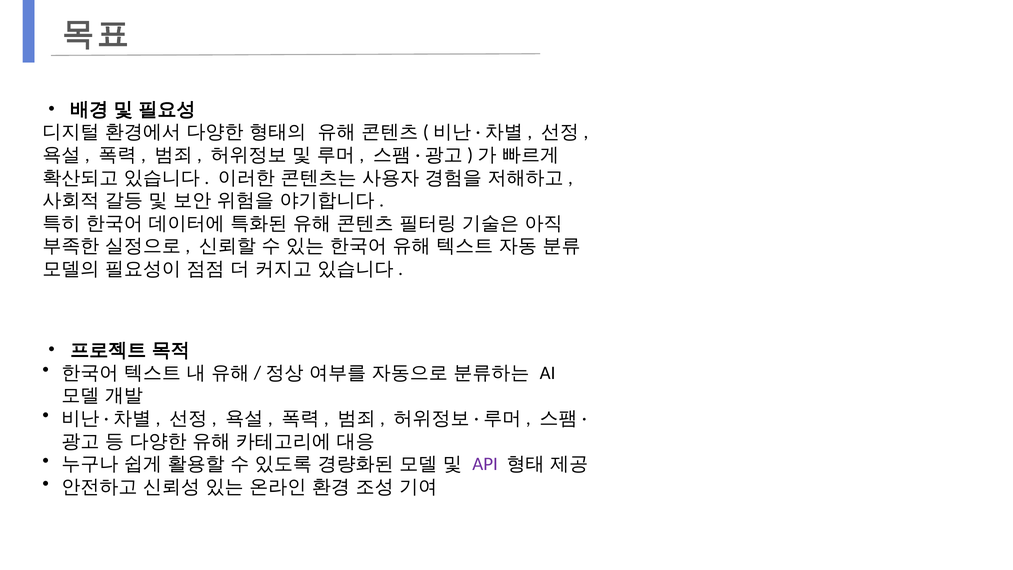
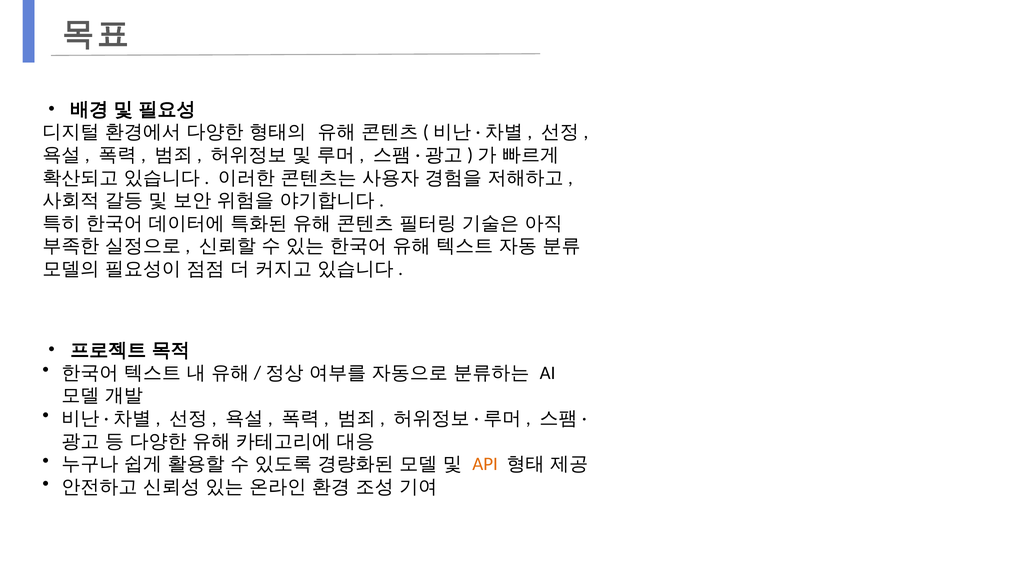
API colour: purple -> orange (485, 464)
